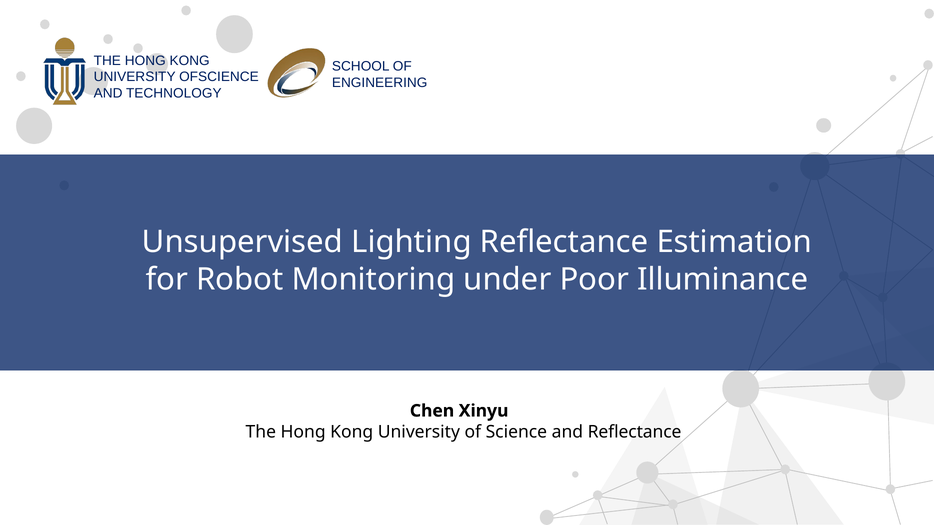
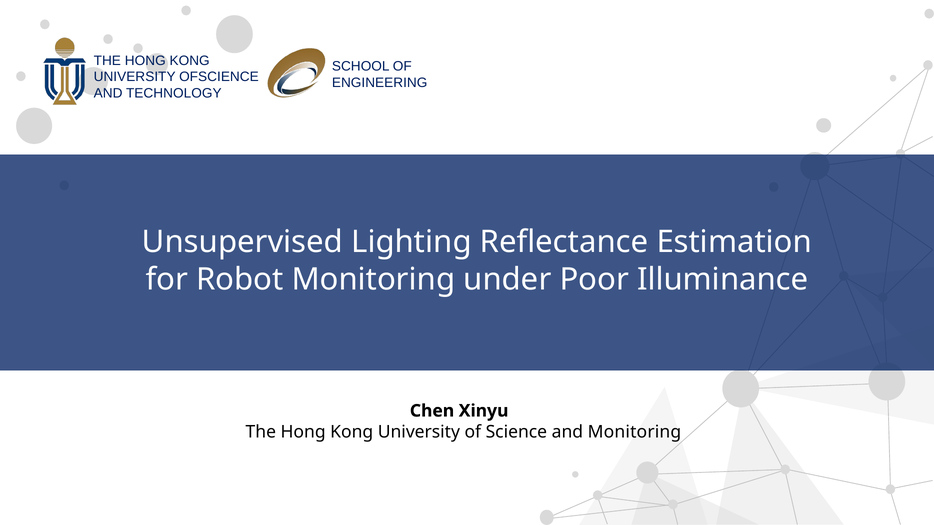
and Reflectance: Reflectance -> Monitoring (634, 432)
